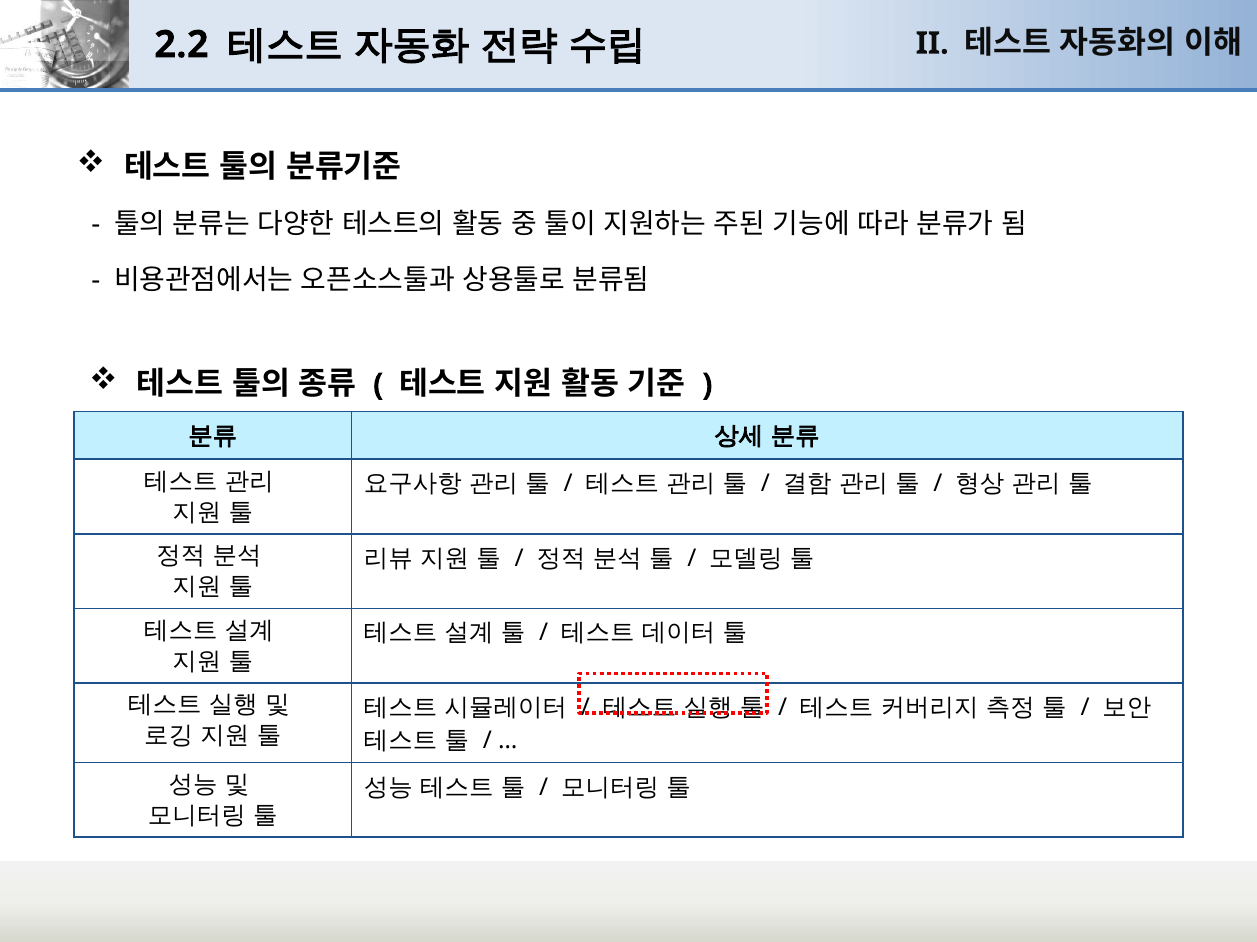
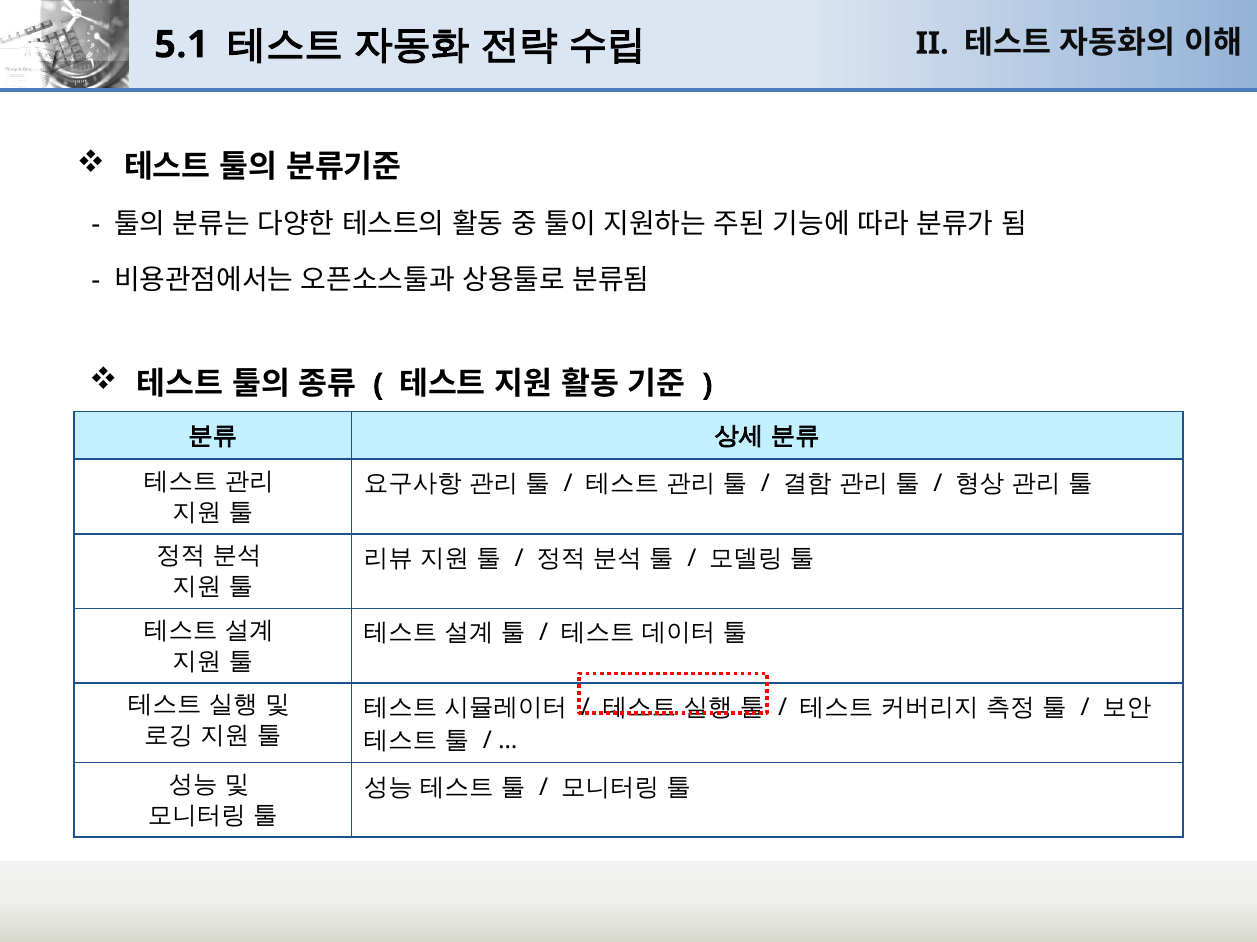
2.2: 2.2 -> 5.1 (181, 45)
